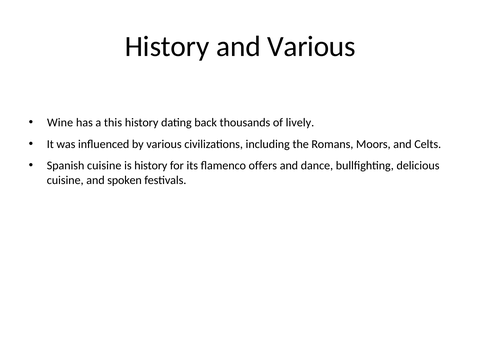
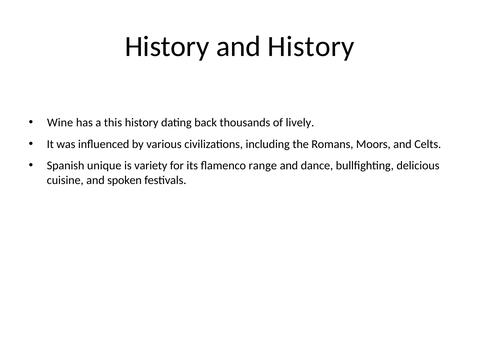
and Various: Various -> History (311, 46)
Spanish cuisine: cuisine -> unique (104, 166)
is history: history -> variety (151, 166)
offers: offers -> range (263, 166)
